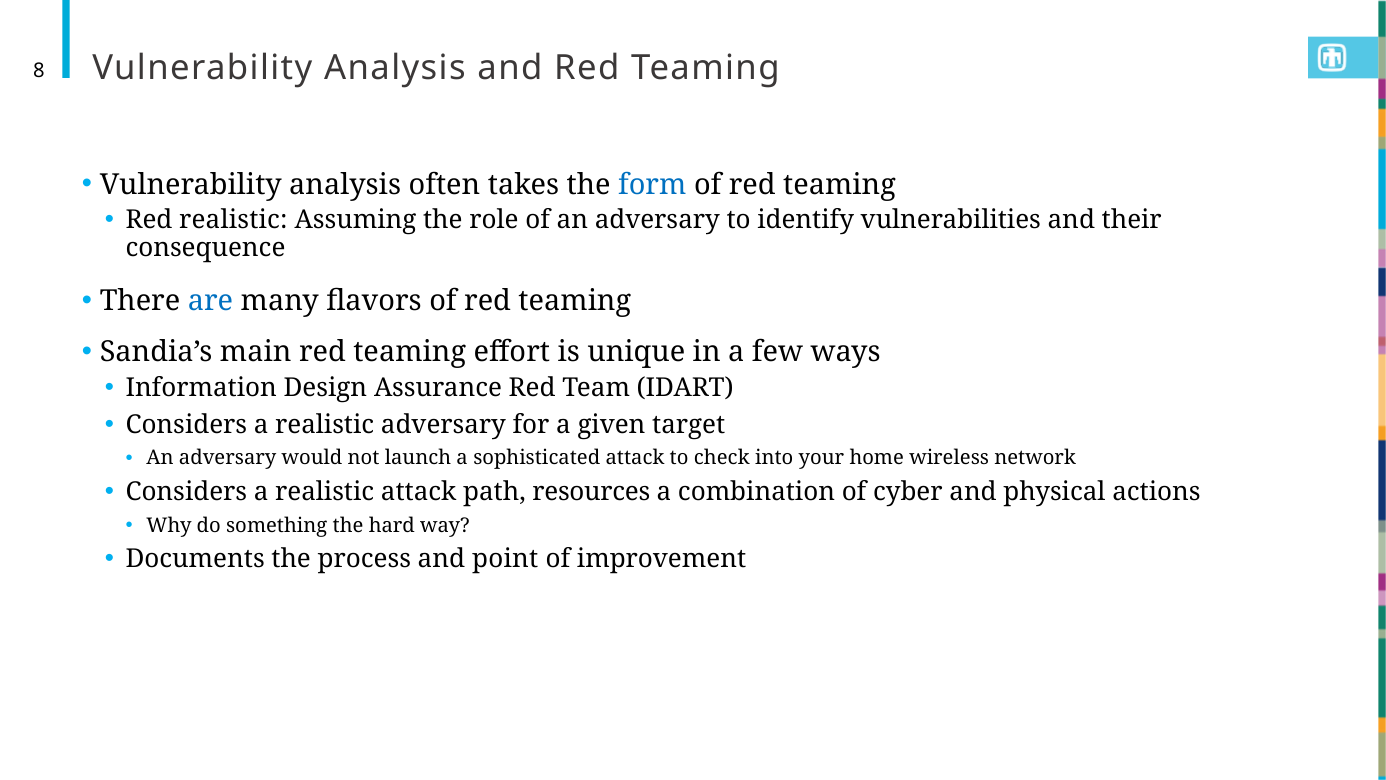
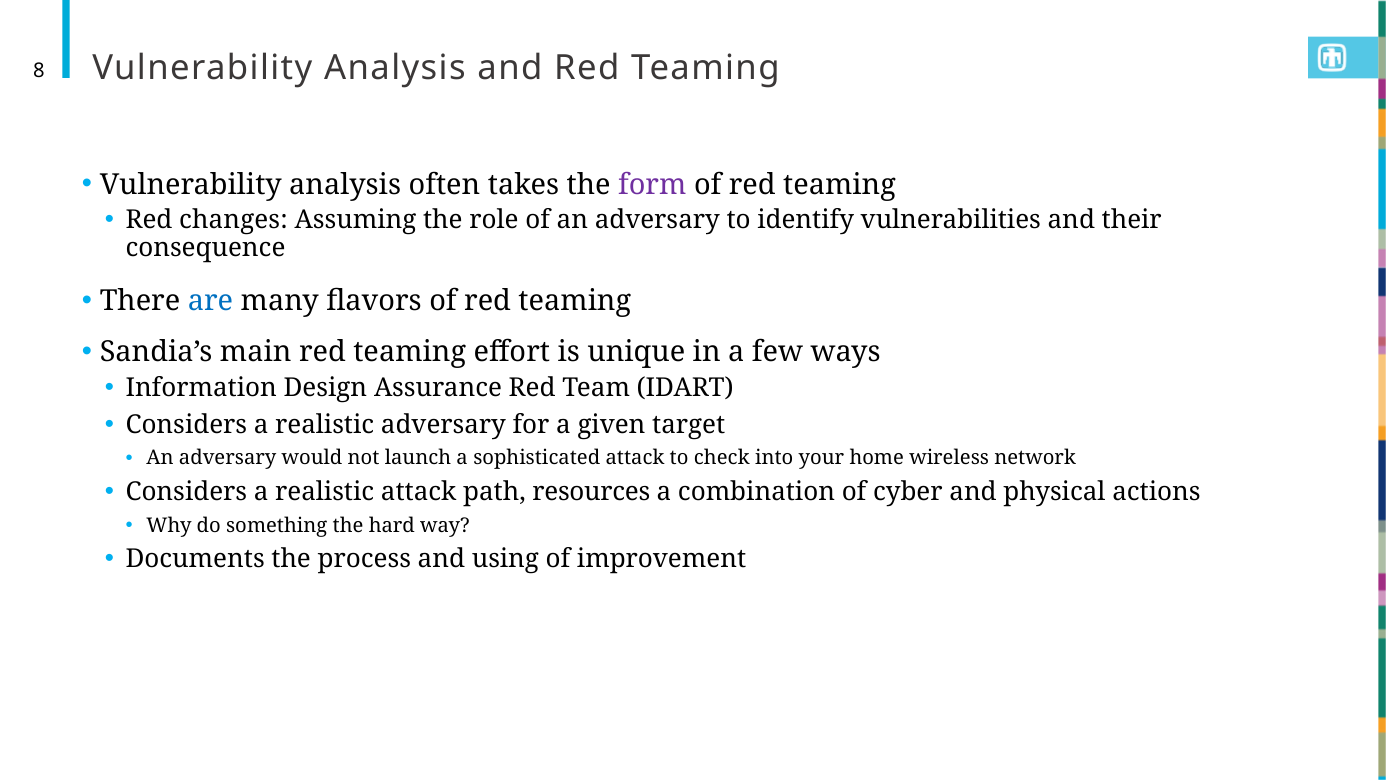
form colour: blue -> purple (652, 185)
Red realistic: realistic -> changes (233, 220)
point: point -> using (505, 559)
